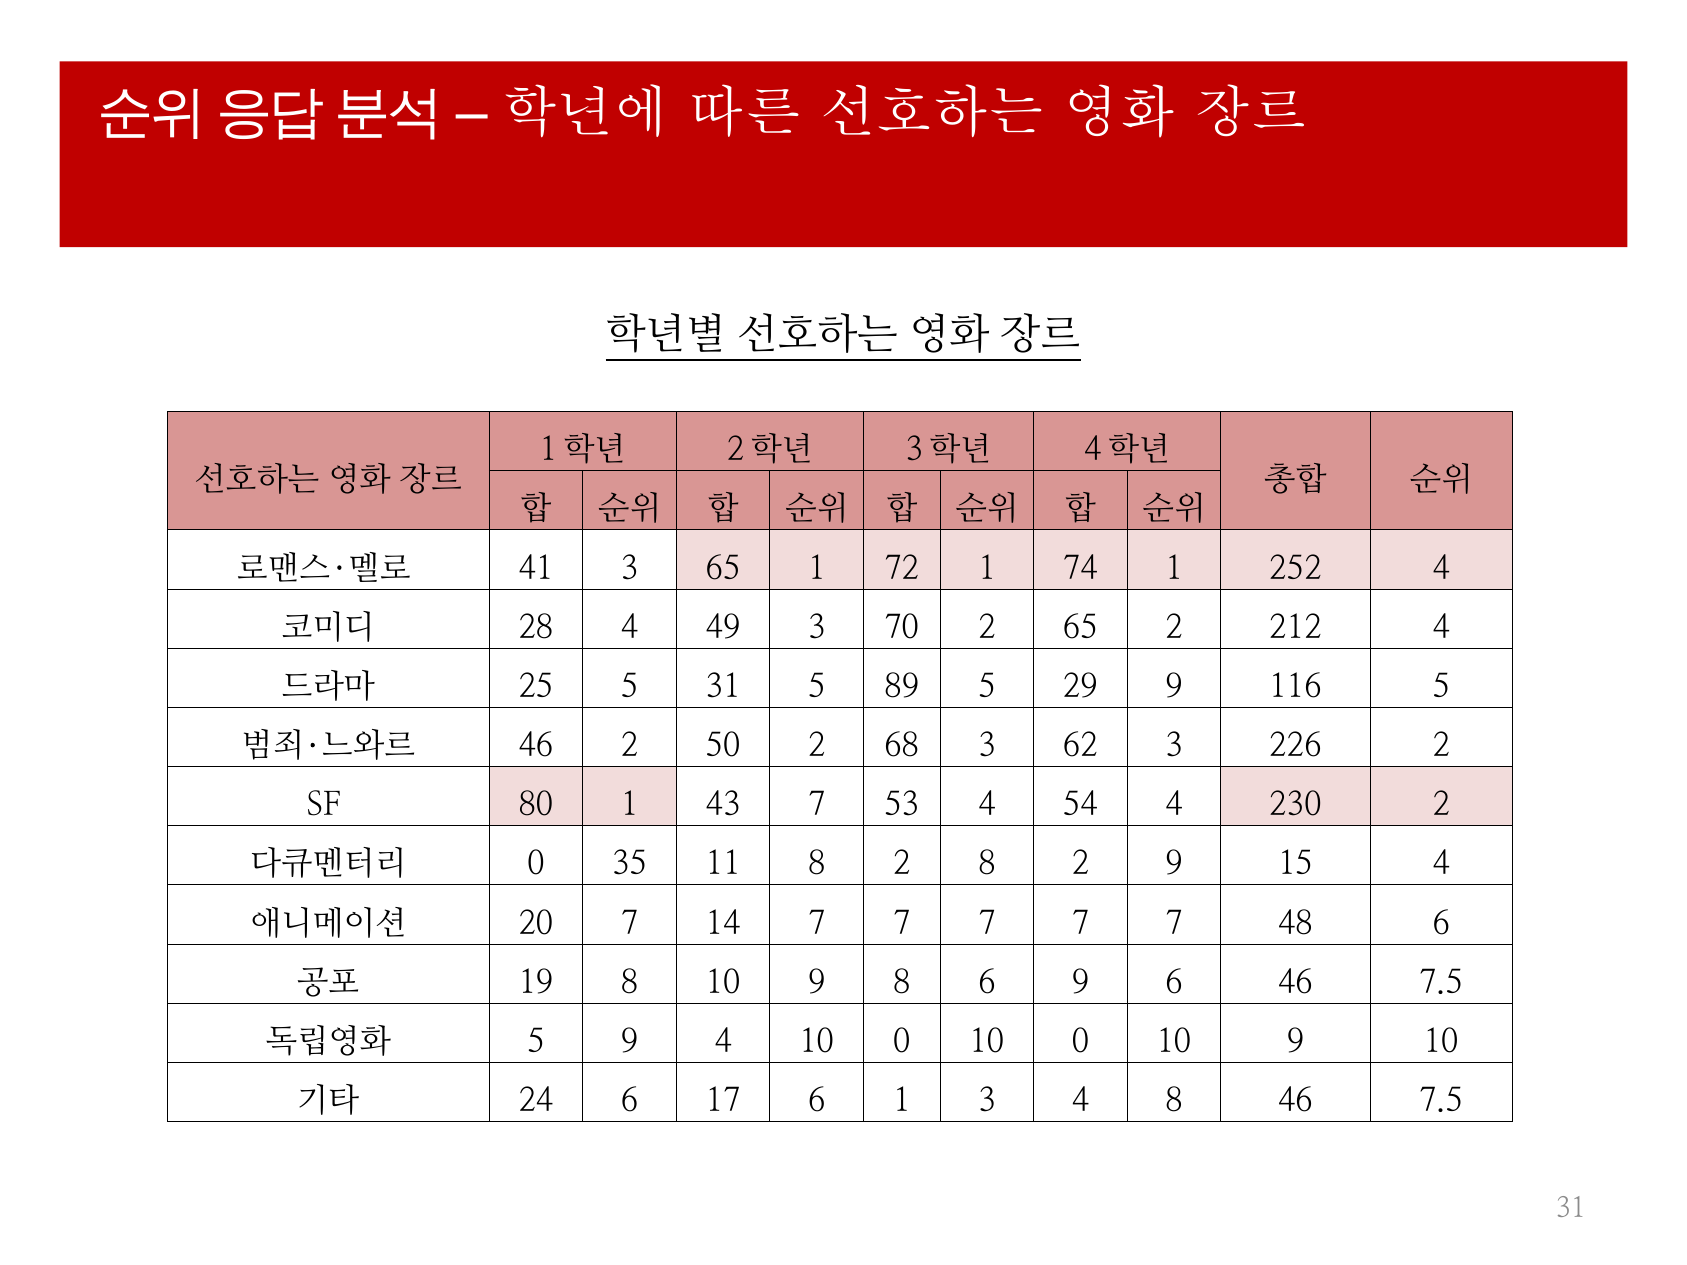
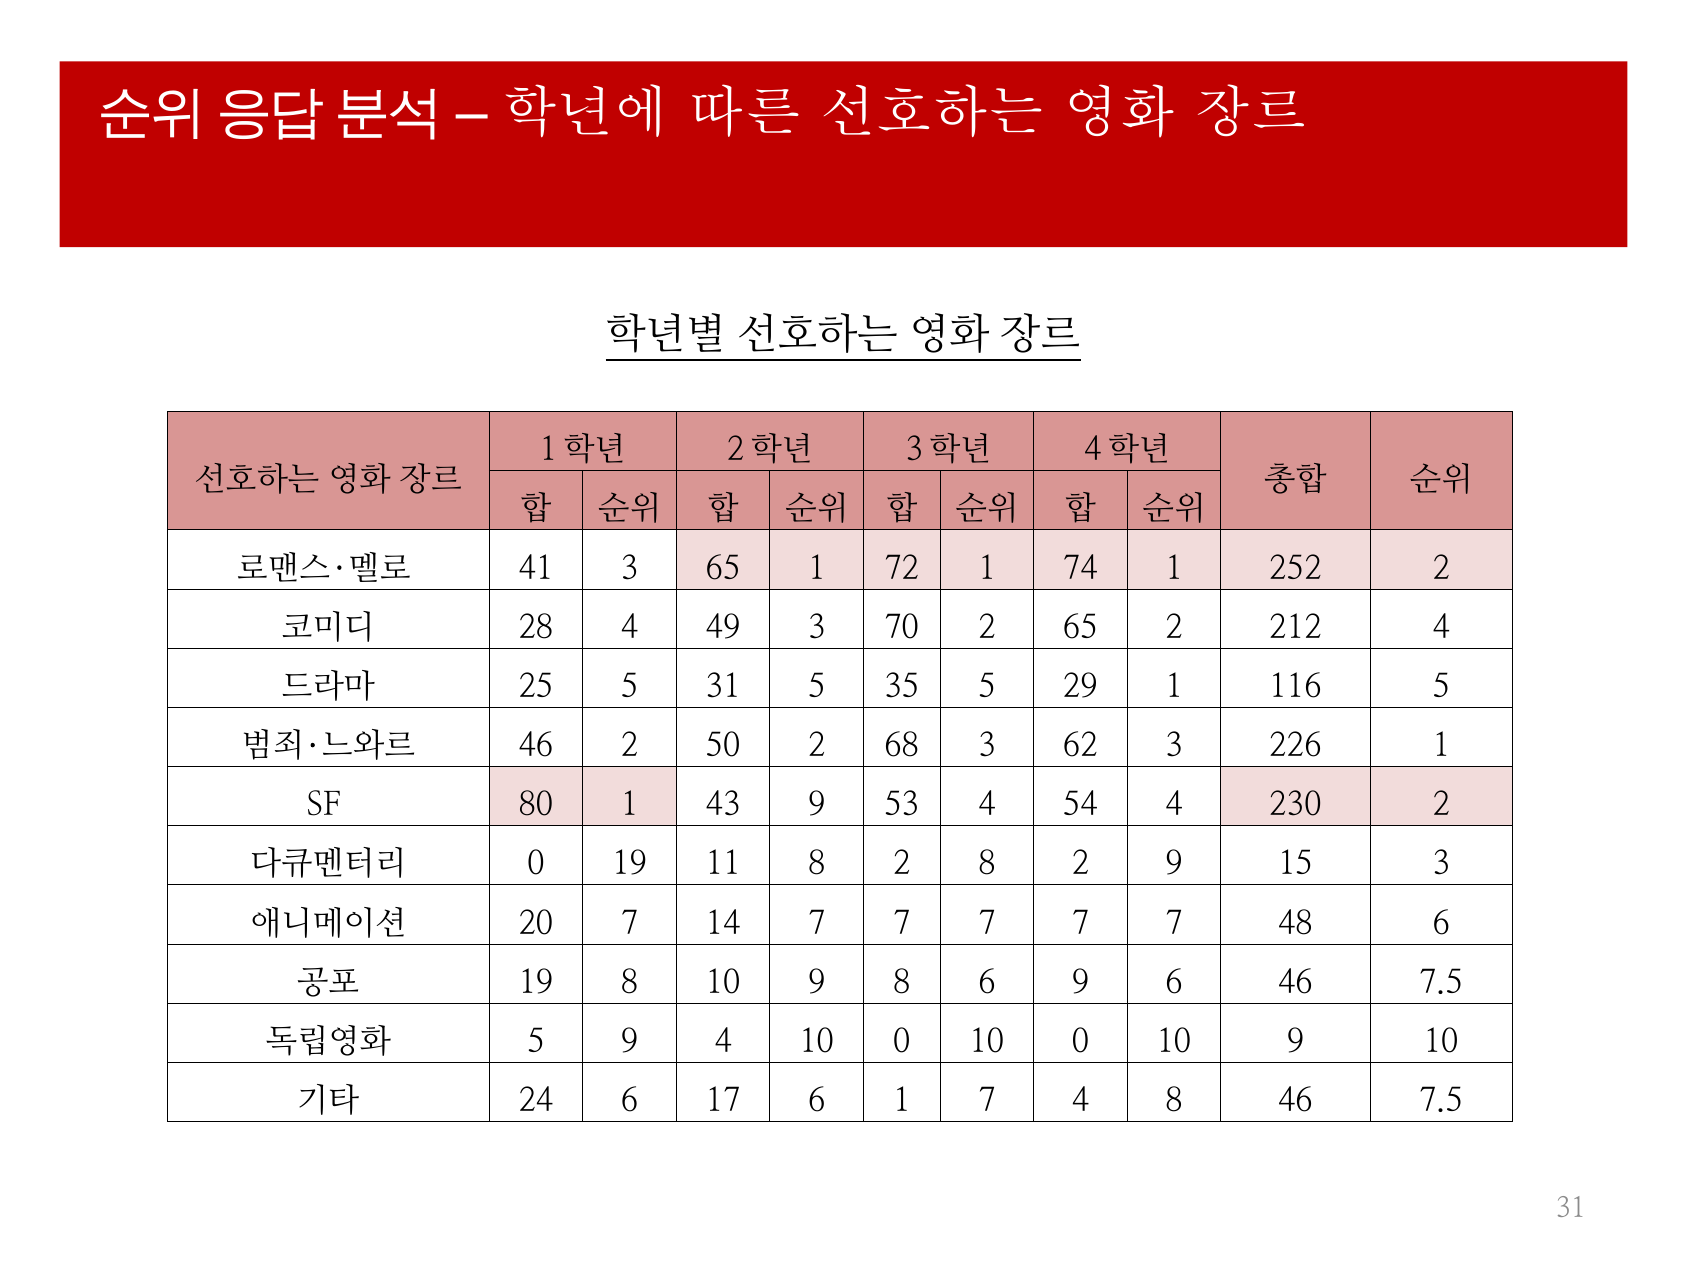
252 4: 4 -> 2 (1441, 568)
89: 89 -> 35 (902, 687)
29 9: 9 -> 1 (1174, 687)
226 2: 2 -> 1 (1441, 746)
43 7: 7 -> 9 (817, 805)
0 35: 35 -> 19 (629, 864)
15 4: 4 -> 3 (1441, 864)
1 3: 3 -> 7 (987, 1101)
